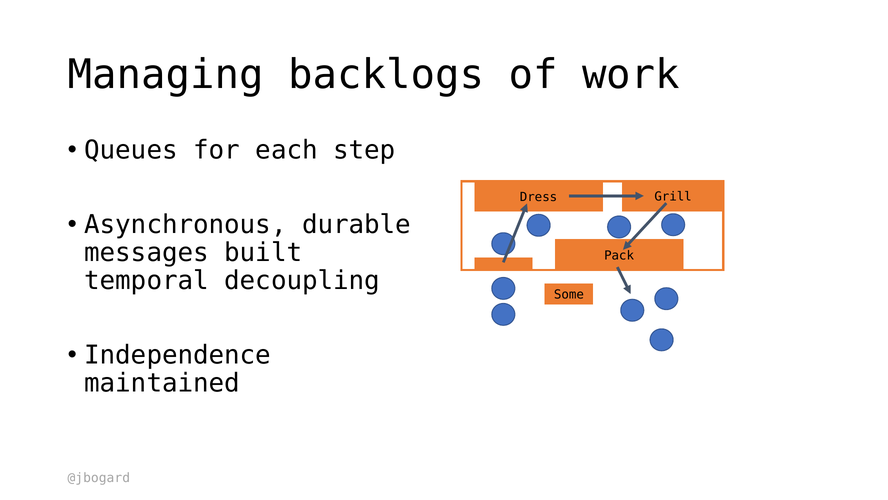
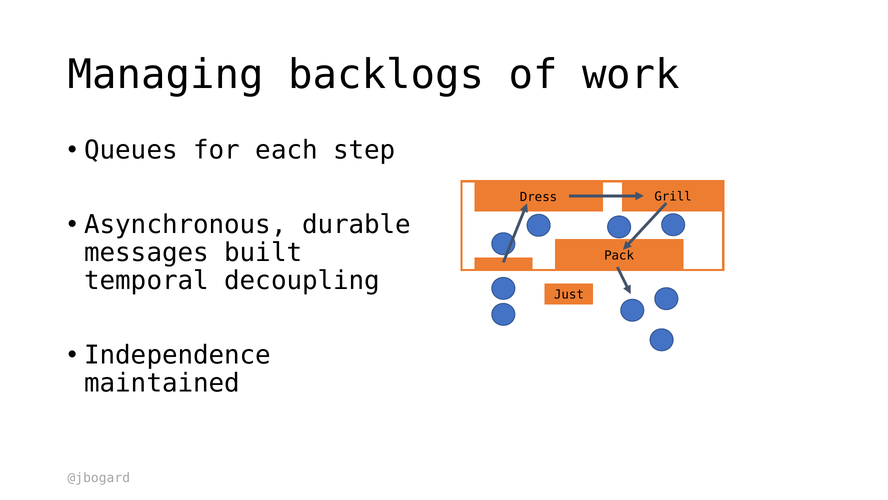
Some: Some -> Just (569, 295)
